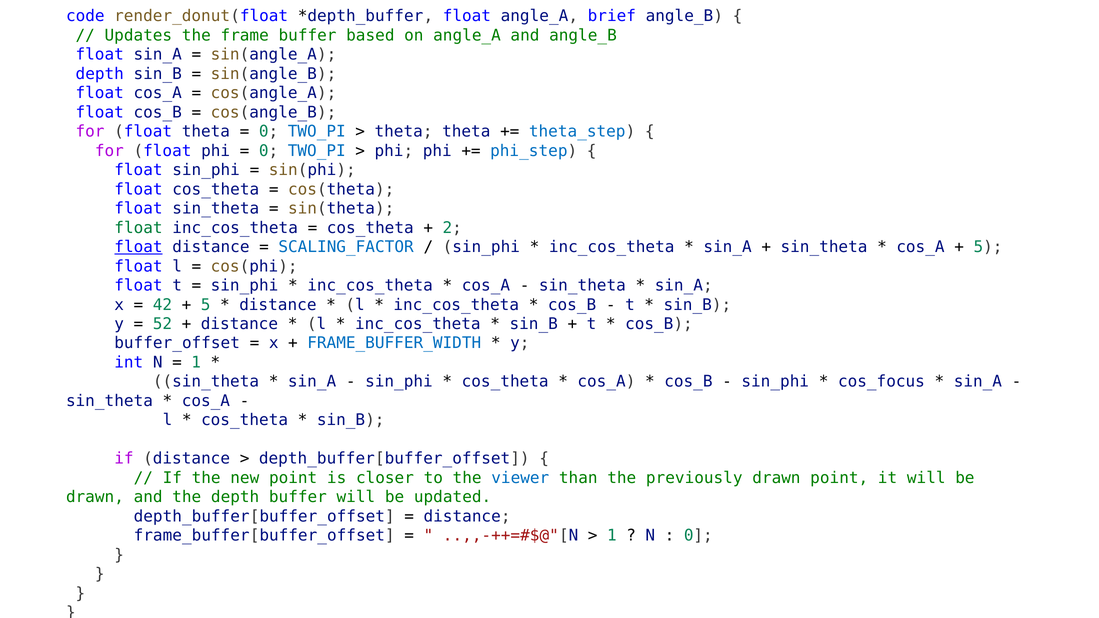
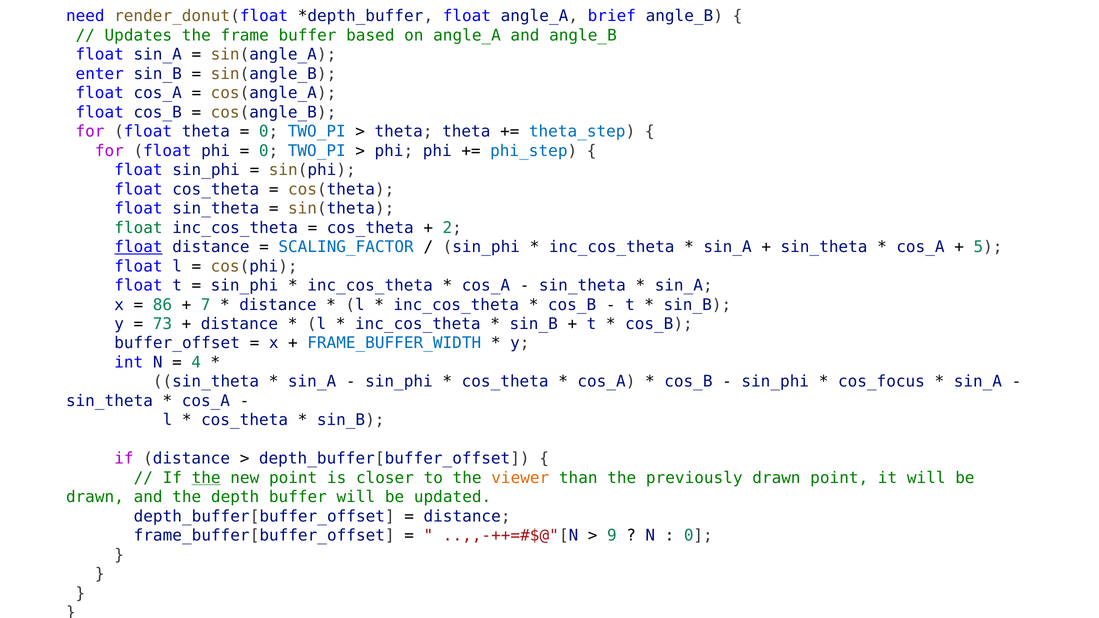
code: code -> need (85, 16)
depth: depth -> enter (100, 74)
42: 42 -> 86 (162, 305)
5: 5 -> 7 (206, 305)
52: 52 -> 73 (162, 324)
1: 1 -> 4 (196, 363)
the underline: none -> present (206, 478)
viewer colour: blue -> orange (520, 478)
1: 1 -> 9 (612, 536)
